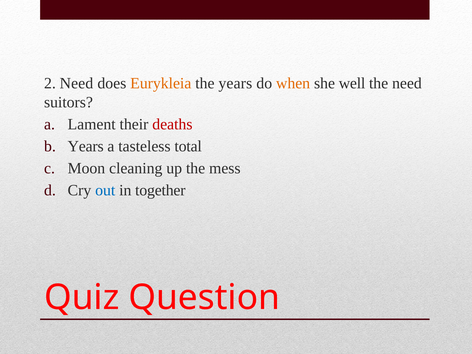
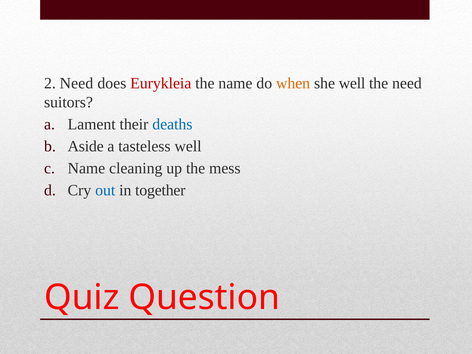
Eurykleia colour: orange -> red (161, 83)
the years: years -> name (235, 83)
deaths colour: red -> blue (172, 124)
Years: Years -> Aside (86, 146)
tasteless total: total -> well (188, 146)
Moon: Moon -> Name (86, 168)
